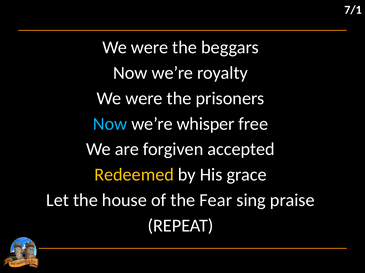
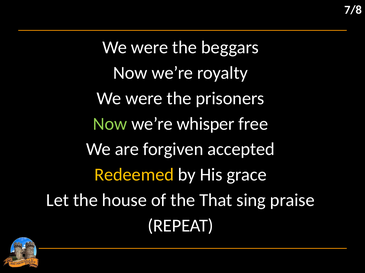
7/1: 7/1 -> 7/8 (353, 10)
Now colour: light blue -> light green (110, 124)
Fear: Fear -> That (216, 201)
